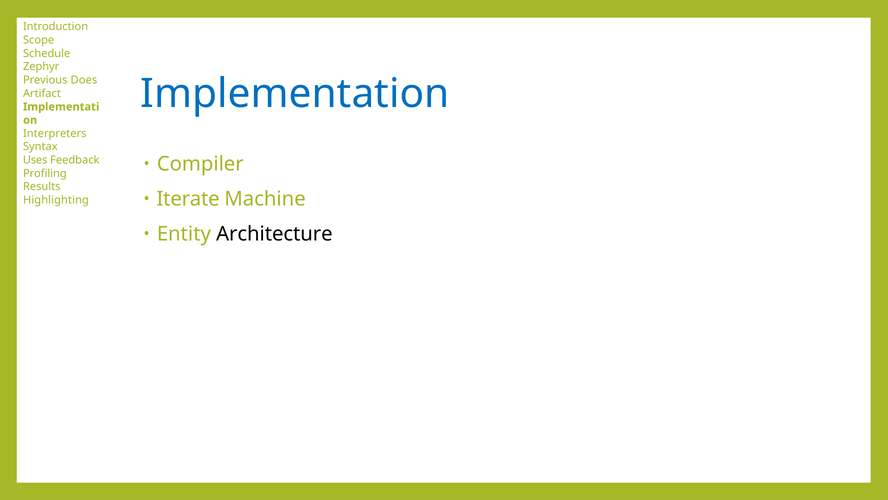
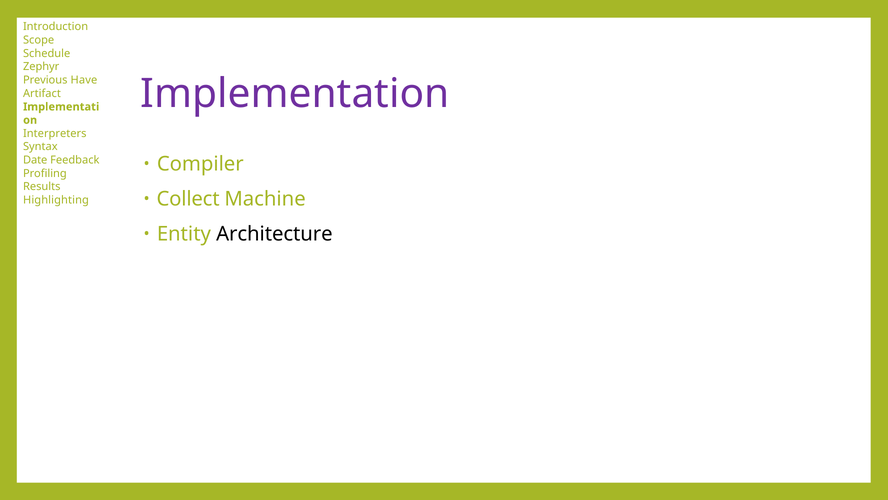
Does: Does -> Have (84, 80)
Implementation colour: blue -> purple (295, 94)
Uses: Uses -> Date (35, 160)
Iterate: Iterate -> Collect (188, 199)
